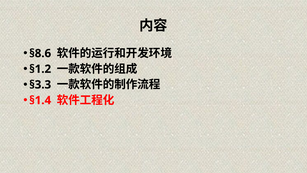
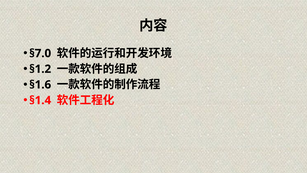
§8.6: §8.6 -> §7.0 (40, 53)
§3.3: §3.3 -> §1.6 (40, 85)
